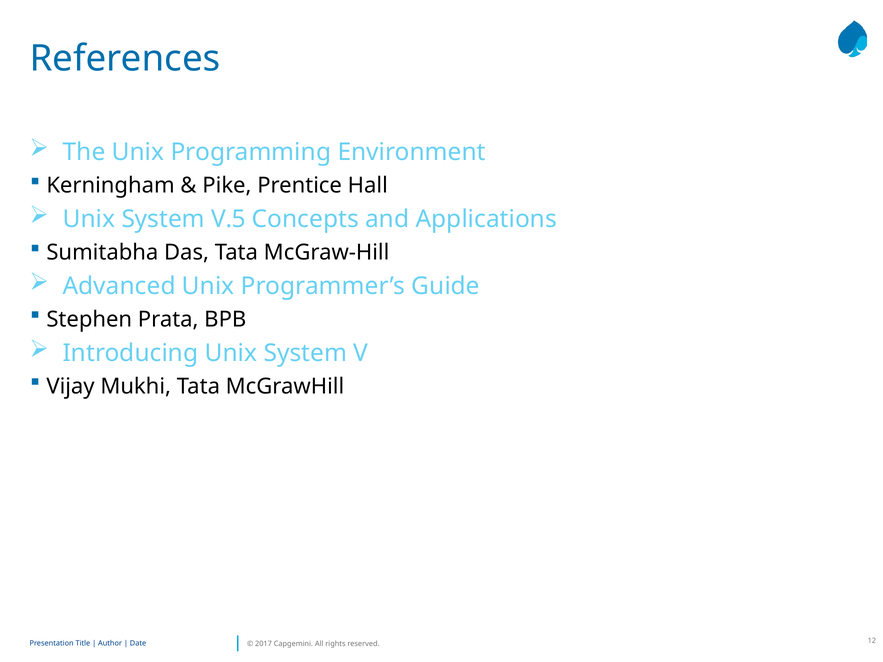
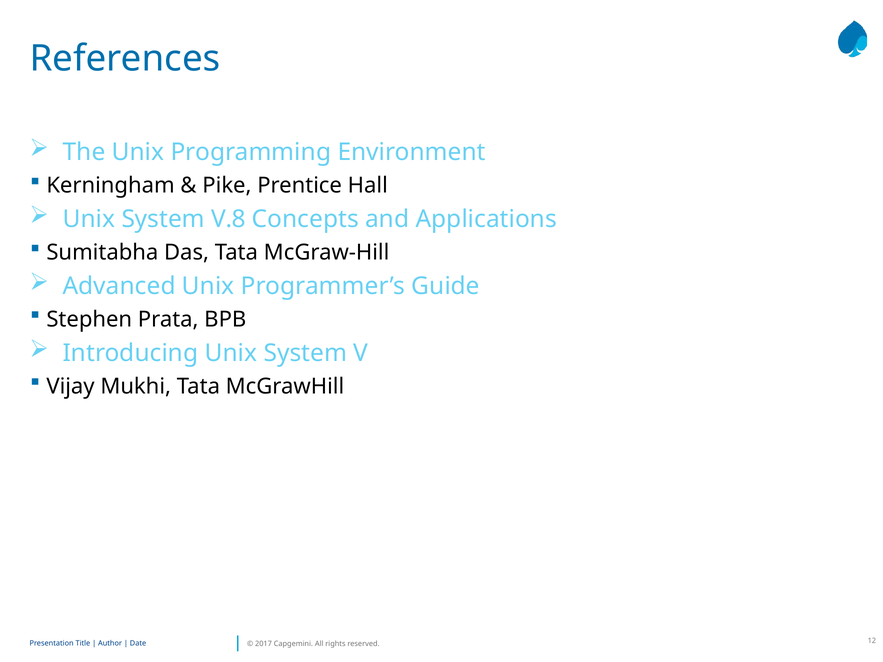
V.5: V.5 -> V.8 (229, 219)
